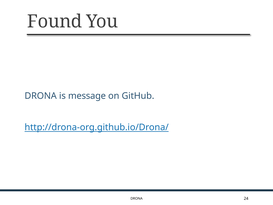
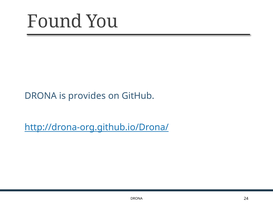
message: message -> provides (87, 96)
